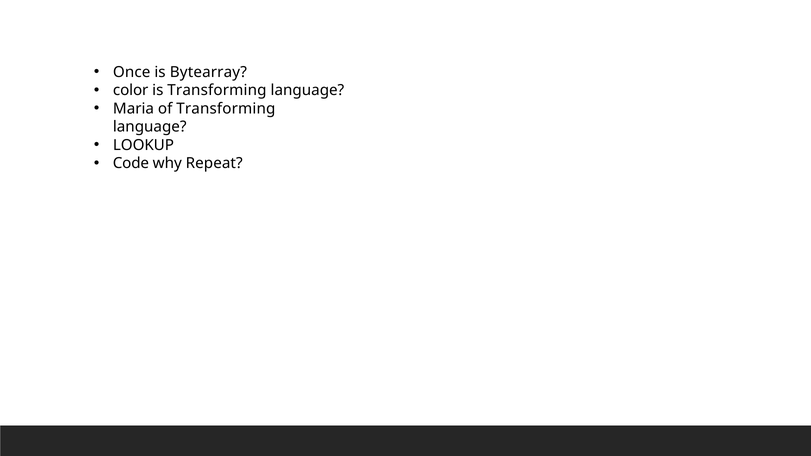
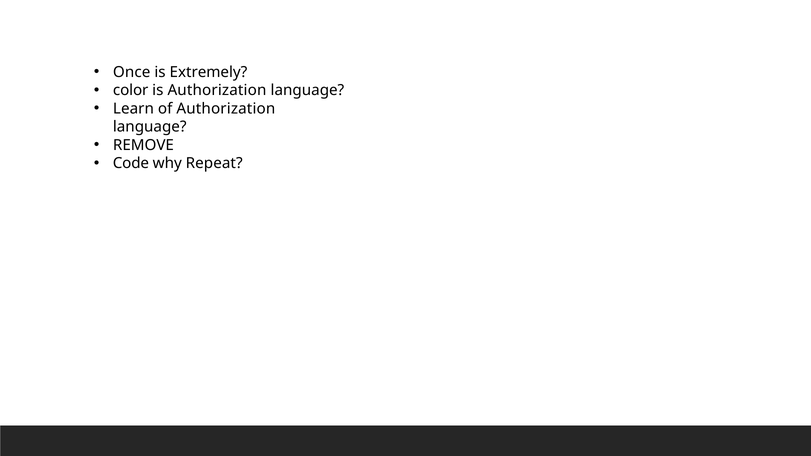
Bytearray: Bytearray -> Extremely (208, 72)
is Transforming: Transforming -> Authorization (217, 90)
Maria: Maria -> Learn (133, 109)
of Transforming: Transforming -> Authorization (226, 109)
LOOKUP: LOOKUP -> REMOVE (143, 145)
